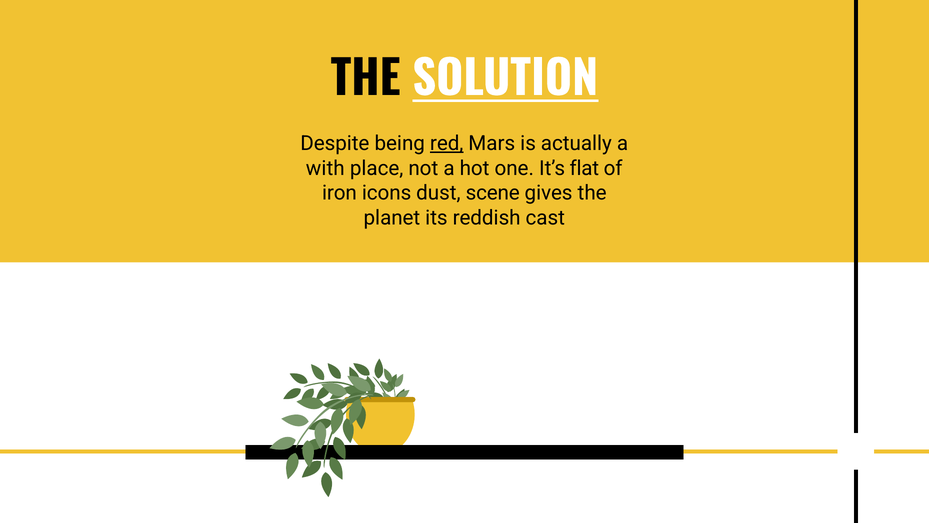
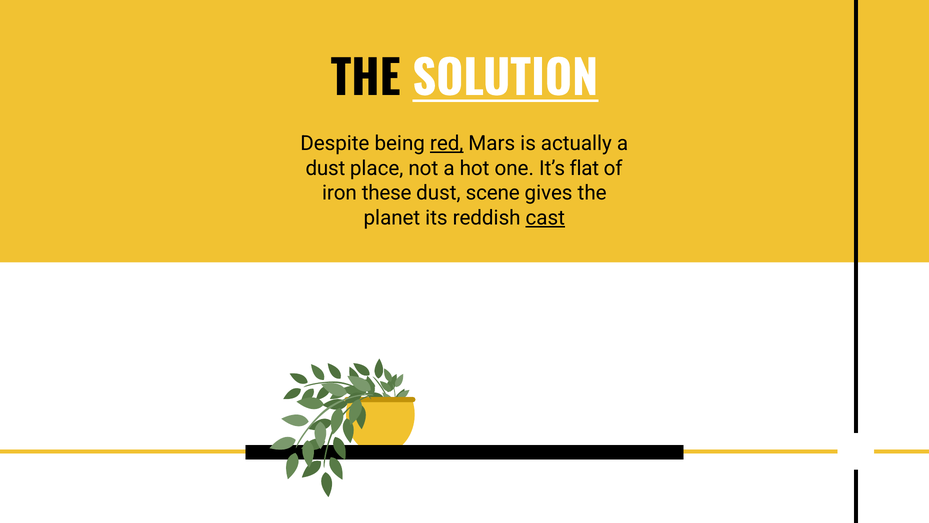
with: with -> dust (325, 168)
icons: icons -> these (387, 193)
cast underline: none -> present (545, 218)
